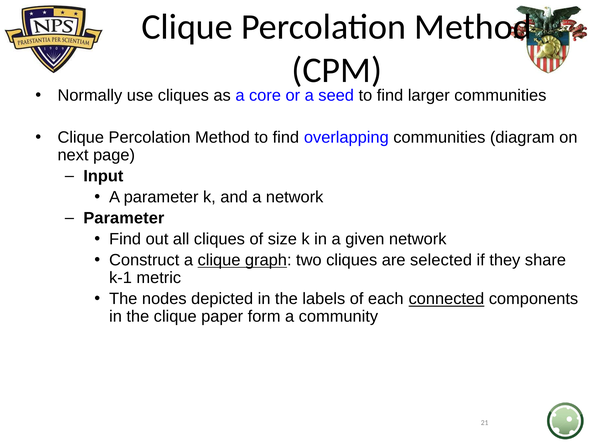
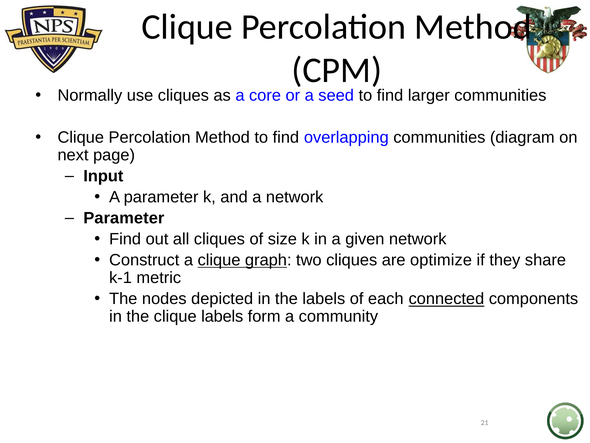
selected: selected -> optimize (441, 260)
clique paper: paper -> labels (222, 316)
